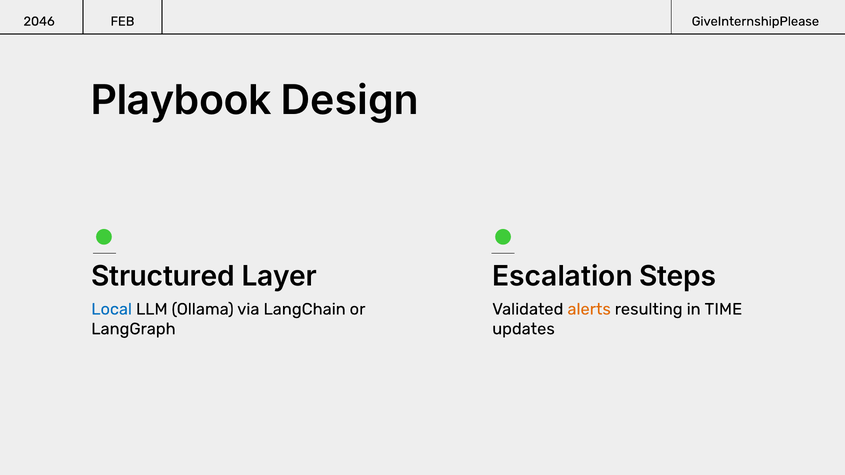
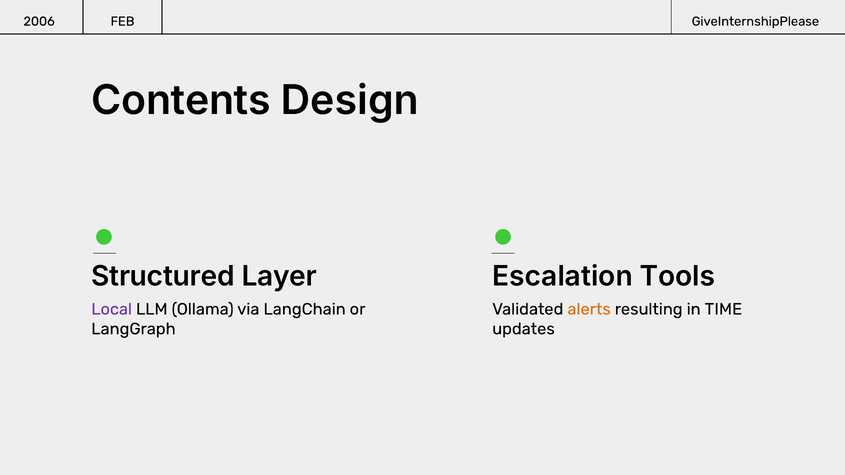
2046: 2046 -> 2006 (39, 21)
Playbook: Playbook -> Contents (181, 101)
Steps: Steps -> Tools (678, 277)
Local colour: blue -> purple (112, 309)
